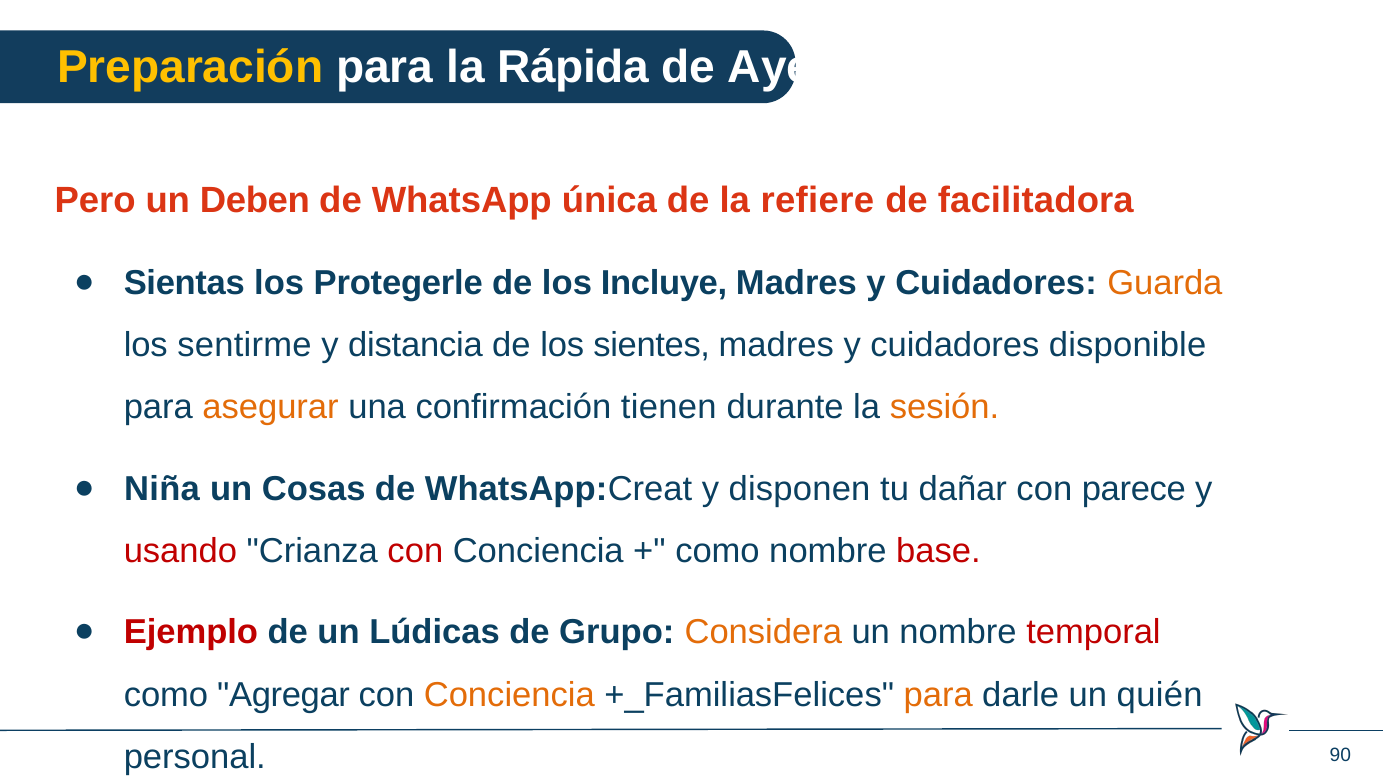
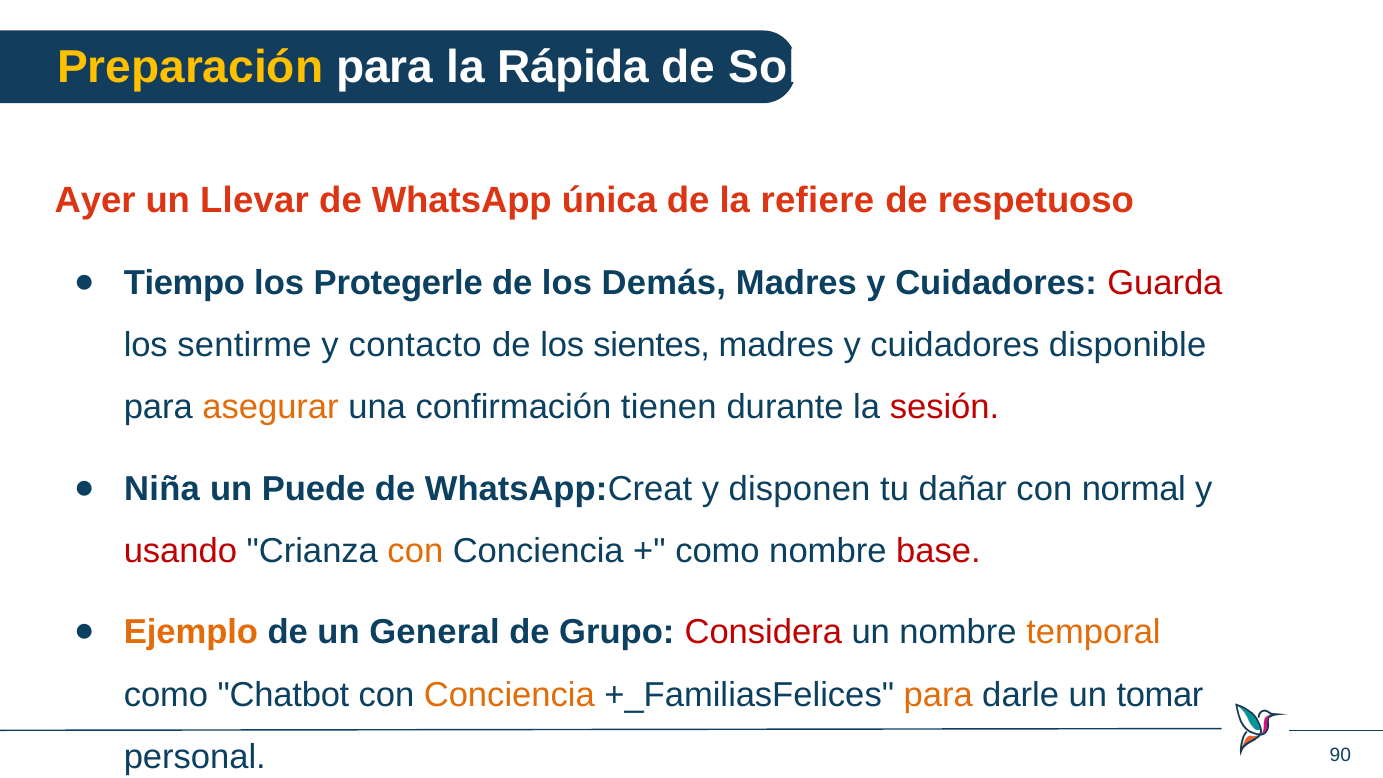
Ayer: Ayer -> Solo (779, 68)
Pero: Pero -> Ayer (95, 200)
Deben: Deben -> Llevar (255, 200)
facilitadora: facilitadora -> respetuoso (1036, 200)
Sientas: Sientas -> Tiempo (184, 283)
Incluye: Incluye -> Demás (664, 283)
Guarda colour: orange -> red (1165, 283)
distancia: distancia -> contacto (415, 345)
sesión colour: orange -> red (944, 407)
Cosas: Cosas -> Puede (314, 489)
parece: parece -> normal (1134, 489)
con colour: red -> orange (415, 551)
Ejemplo colour: red -> orange (191, 632)
Lúdicas: Lúdicas -> General (434, 632)
Considera colour: orange -> red (763, 632)
temporal colour: red -> orange (1093, 632)
Agregar: Agregar -> Chatbot (284, 695)
quién: quién -> tomar (1160, 695)
